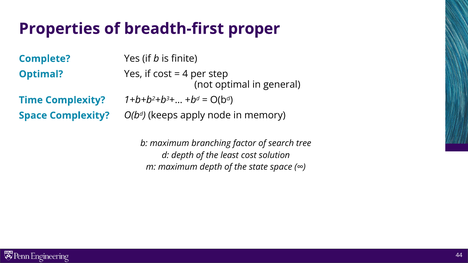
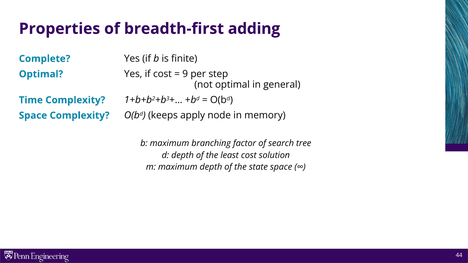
proper: proper -> adding (254, 29)
4: 4 -> 9 (185, 74)
